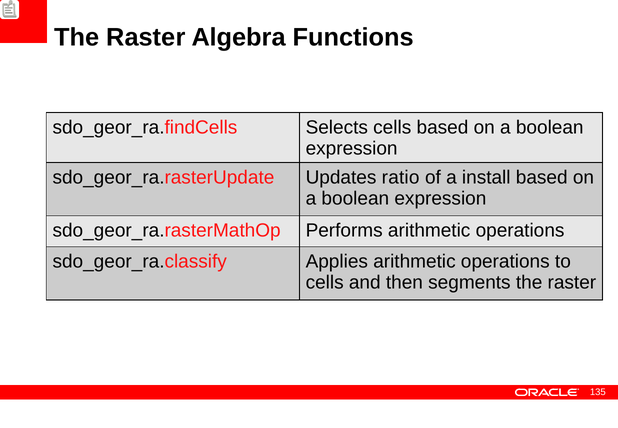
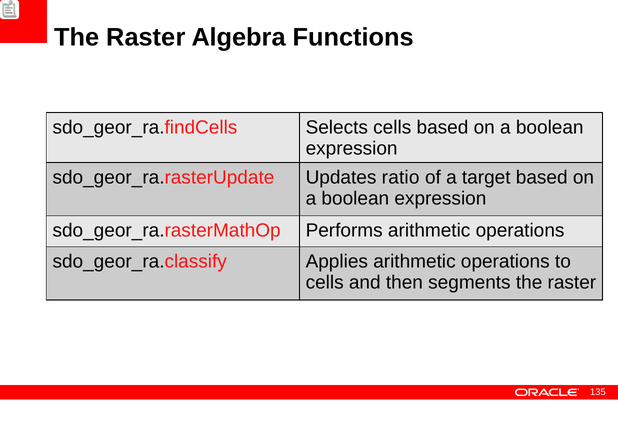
install: install -> target (486, 177)
